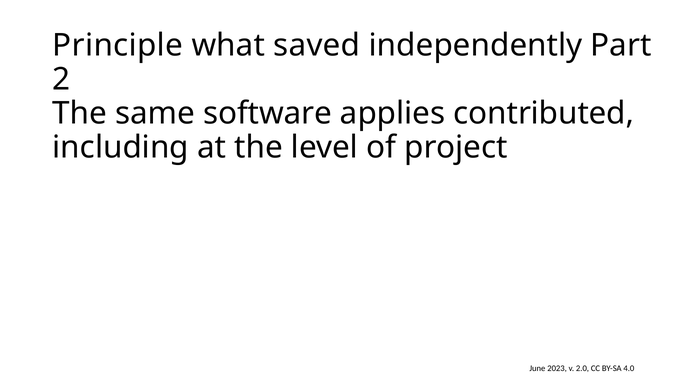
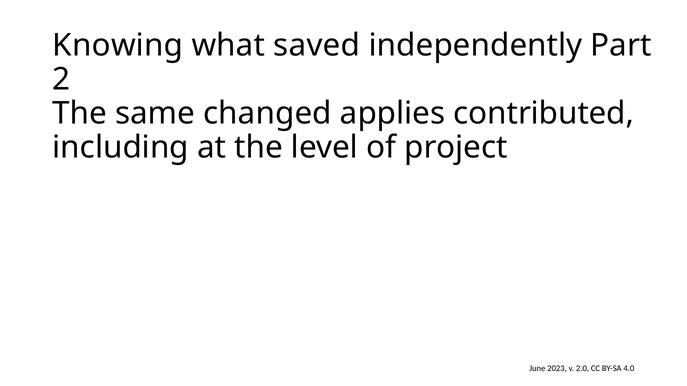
Principle: Principle -> Knowing (118, 45)
software: software -> changed (268, 114)
